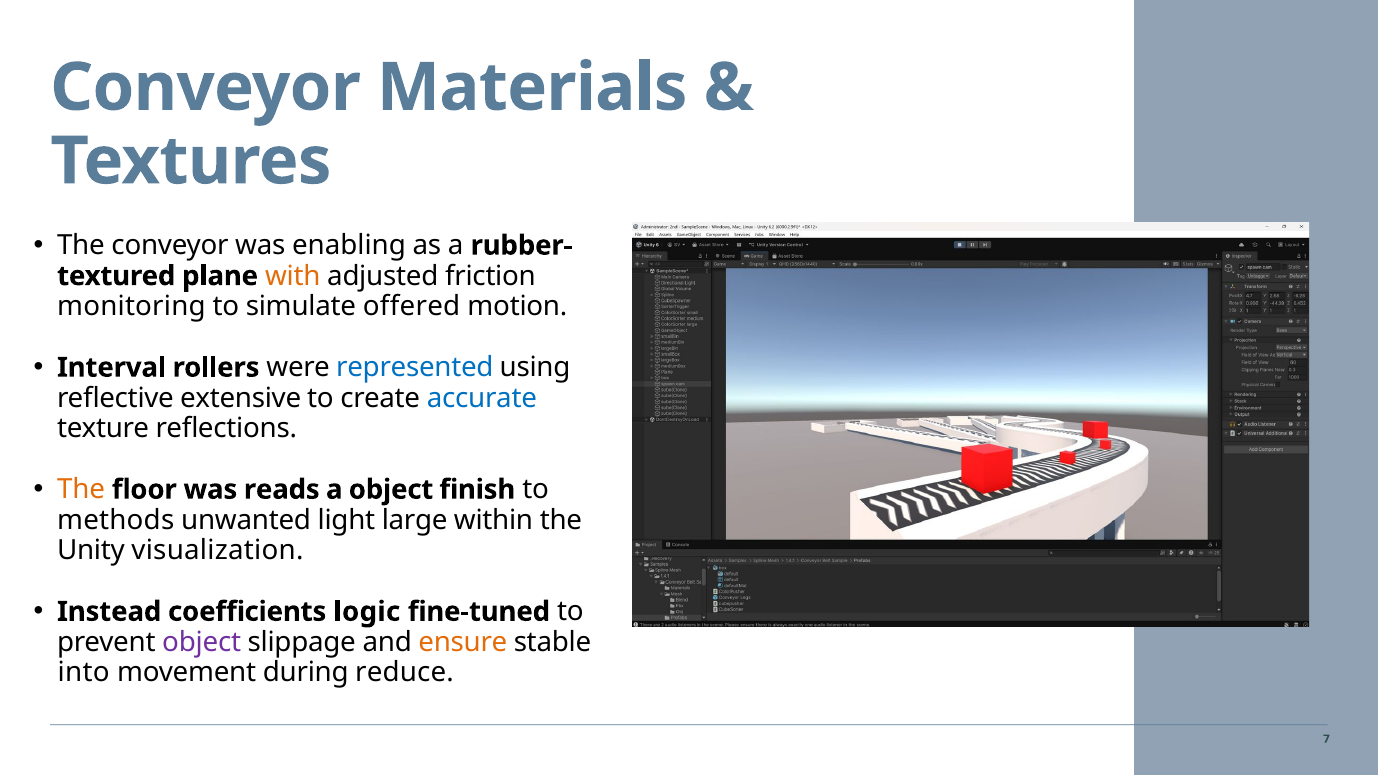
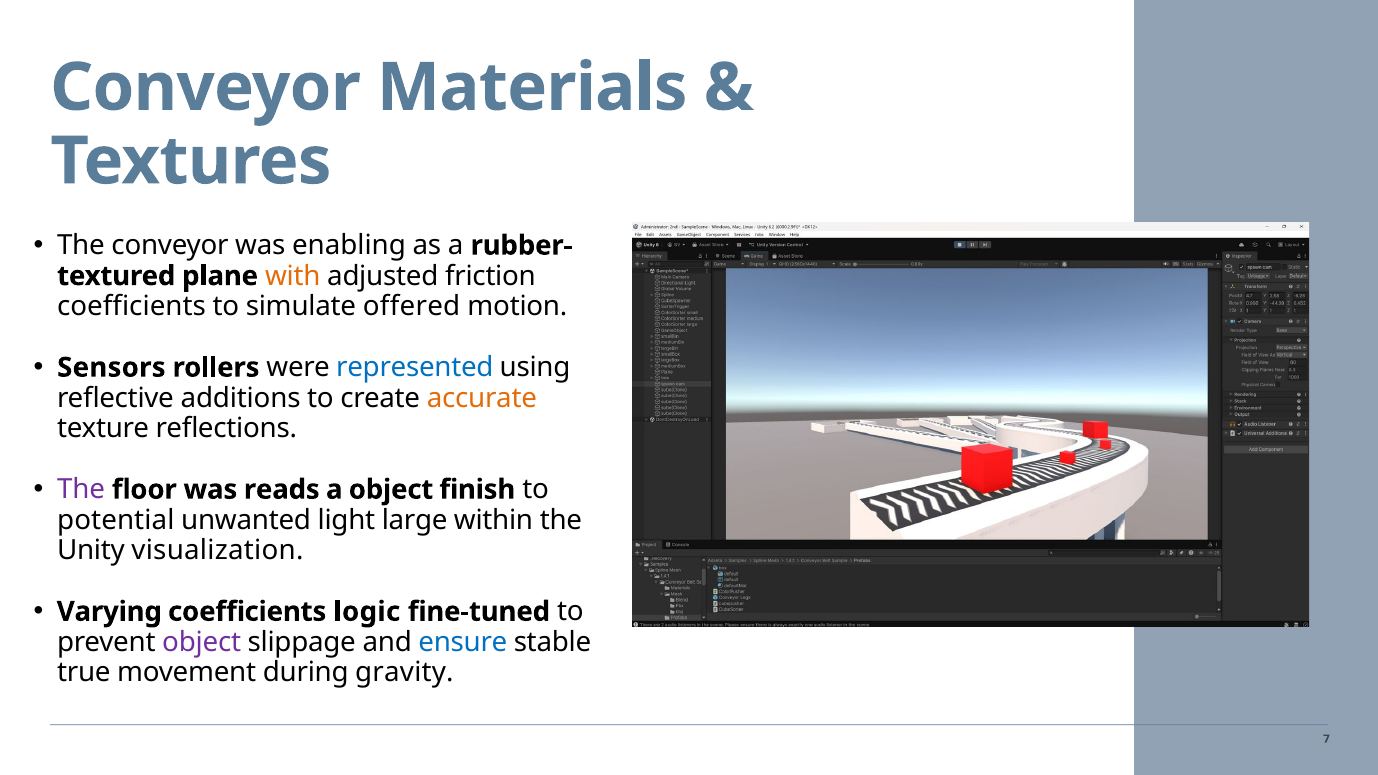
monitoring: monitoring -> coefficients (132, 307)
Interval: Interval -> Sensors (111, 368)
extensive: extensive -> additions (241, 398)
accurate colour: blue -> orange (482, 398)
The colour: orange -> purple (81, 490)
methods: methods -> potential (116, 520)
Instead: Instead -> Varying (109, 612)
ensure colour: orange -> blue (463, 642)
into: into -> true (84, 673)
reduce: reduce -> gravity (404, 673)
